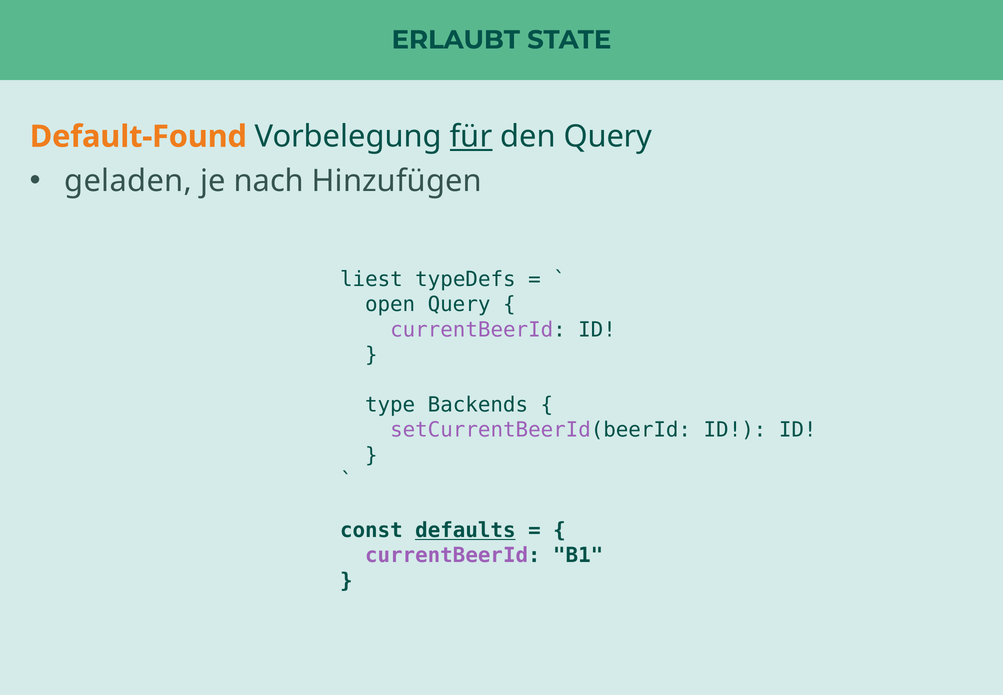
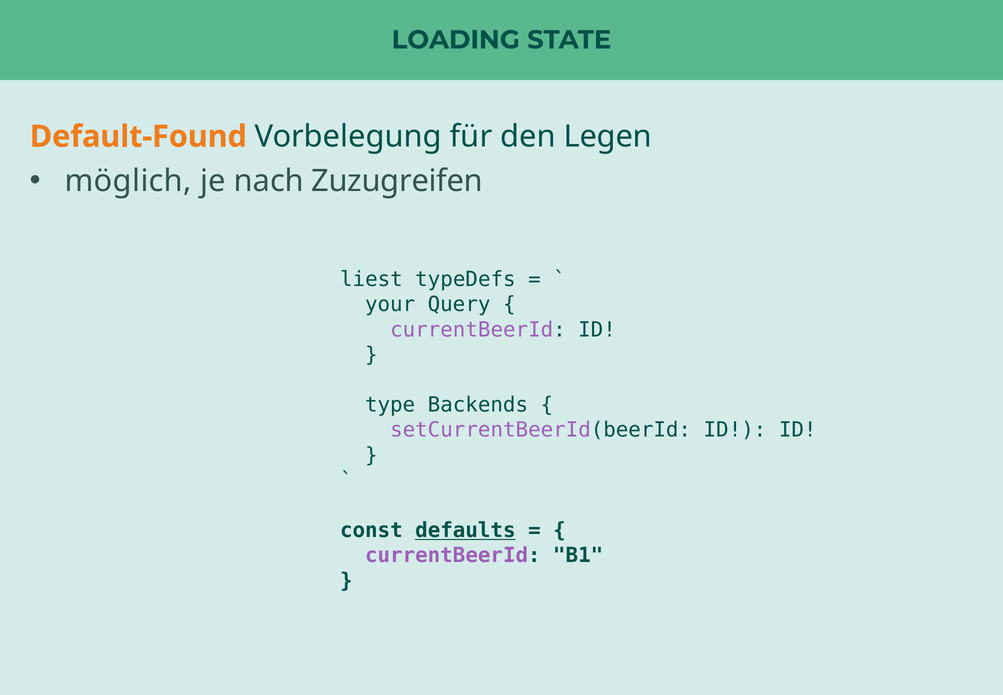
ERLAUBT: ERLAUBT -> LOADING (456, 40)
für underline: present -> none (471, 136)
den Query: Query -> Legen (608, 136)
geladen: geladen -> möglich (128, 181)
Hinzufügen: Hinzufügen -> Zuzugreifen (397, 181)
open: open -> your (390, 304)
